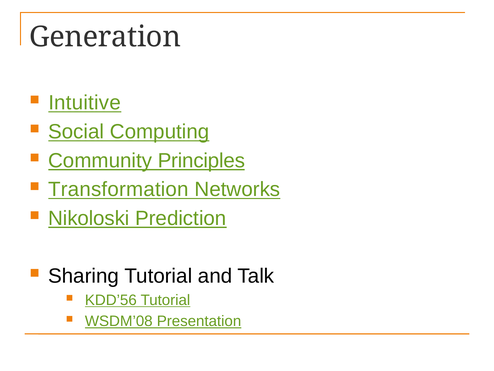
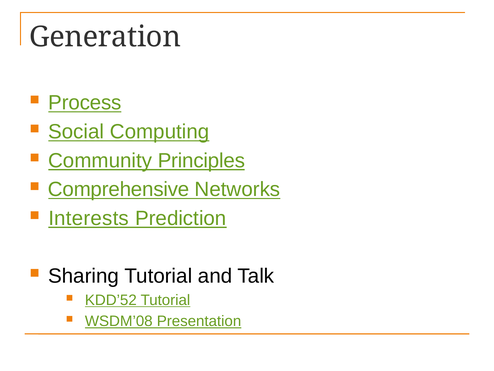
Intuitive: Intuitive -> Process (85, 103)
Transformation: Transformation -> Comprehensive (119, 189)
Nikoloski: Nikoloski -> Interests (89, 218)
KDD’56: KDD’56 -> KDD’52 (111, 300)
